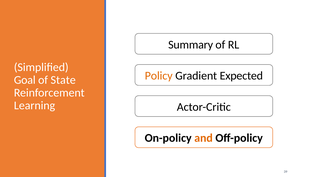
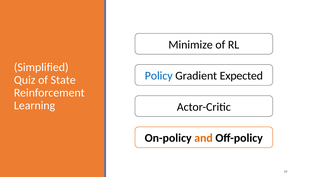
Summary: Summary -> Minimize (191, 45)
Policy colour: orange -> blue (159, 76)
Goal: Goal -> Quiz (25, 80)
